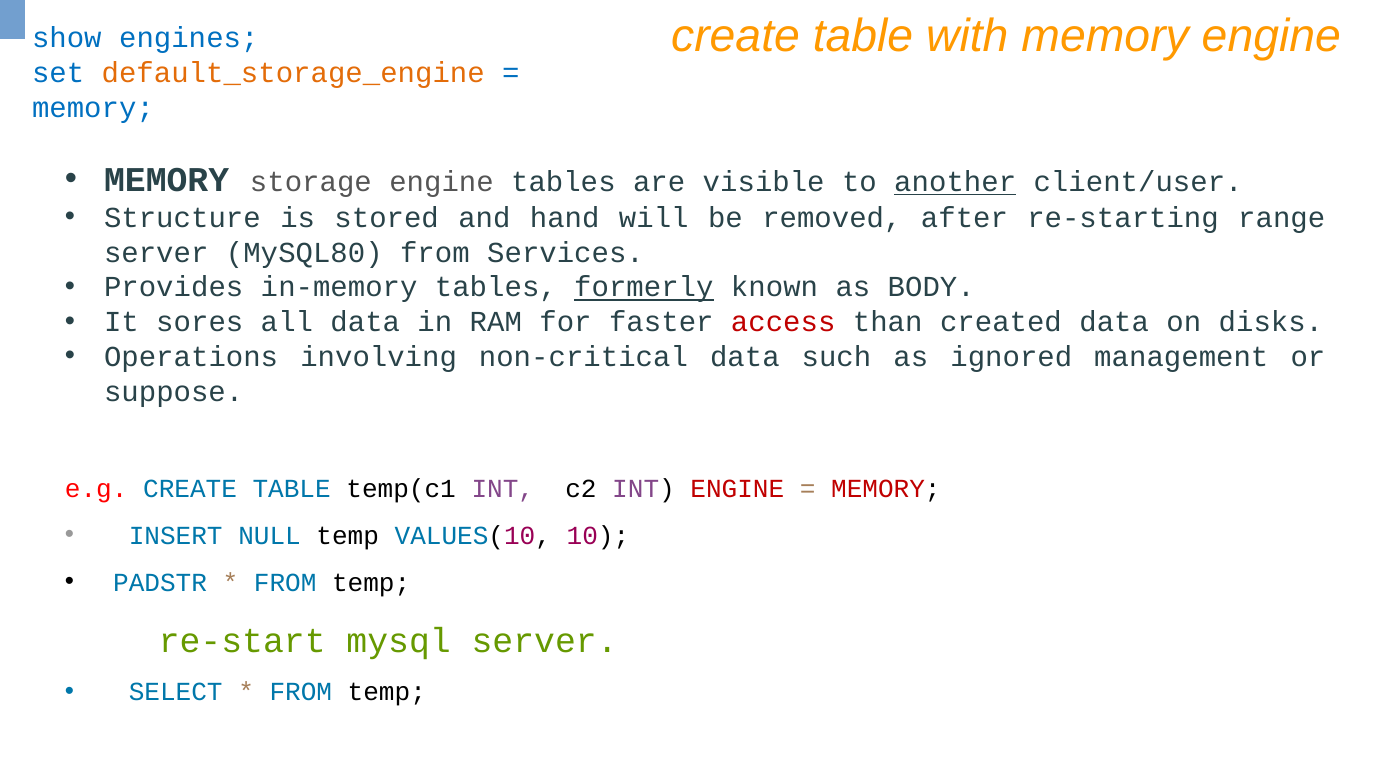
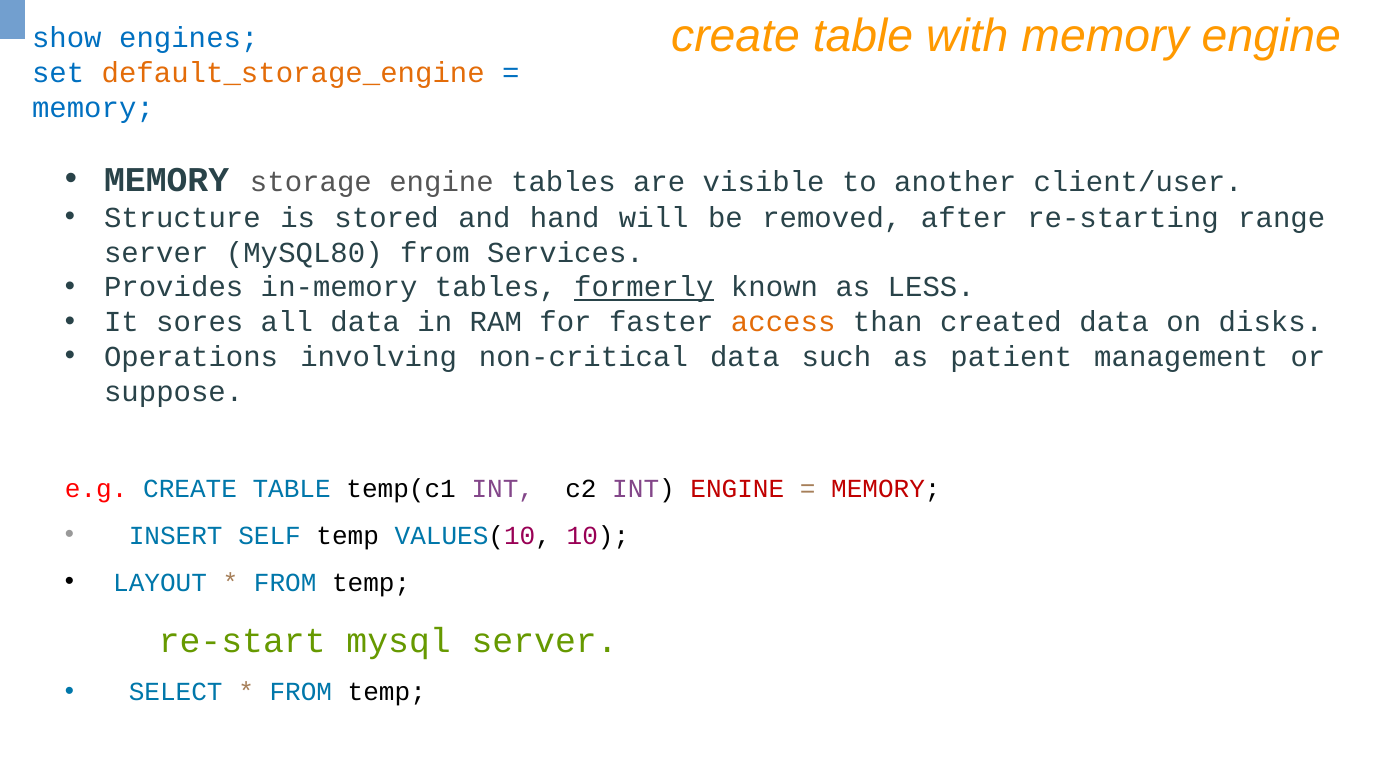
another underline: present -> none (955, 182)
BODY: BODY -> LESS (931, 287)
access colour: red -> orange (783, 322)
ignored: ignored -> patient (1011, 357)
NULL: NULL -> SELF (270, 536)
PADSTR: PADSTR -> LAYOUT (160, 583)
